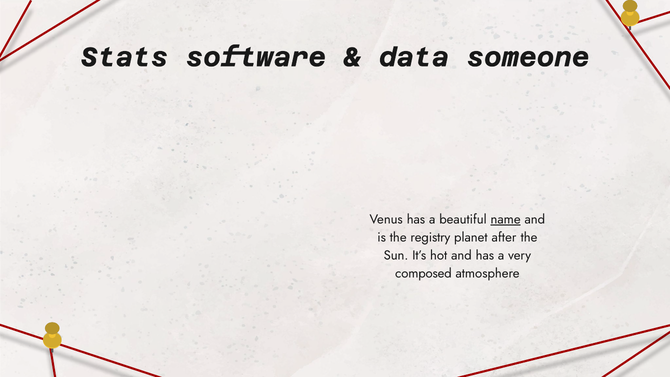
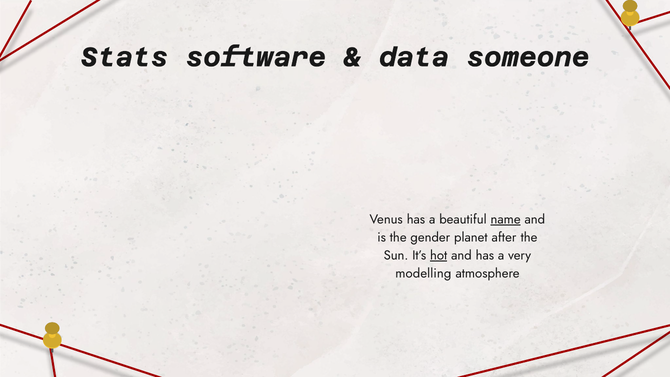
registry: registry -> gender (430, 237)
hot underline: none -> present (439, 255)
composed: composed -> modelling (423, 273)
